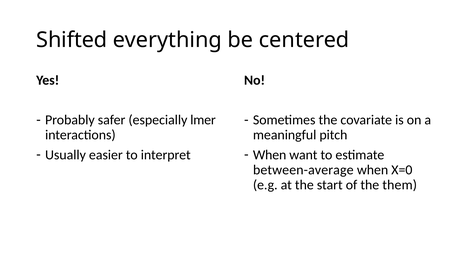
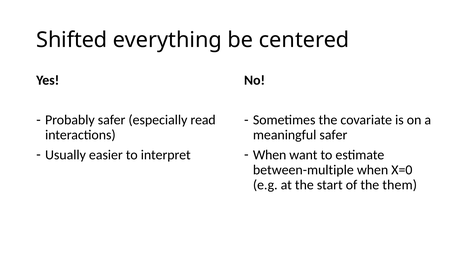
lmer: lmer -> read (203, 120)
meaningful pitch: pitch -> safer (333, 135)
between-average: between-average -> between-multiple (303, 170)
